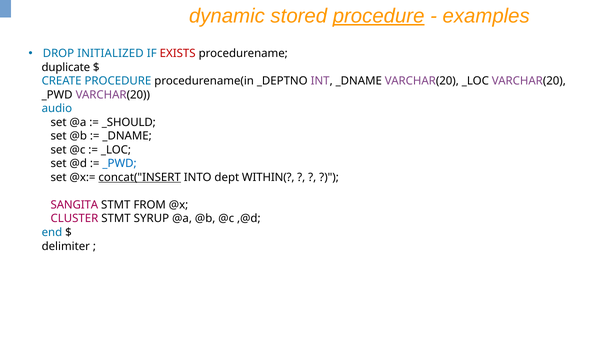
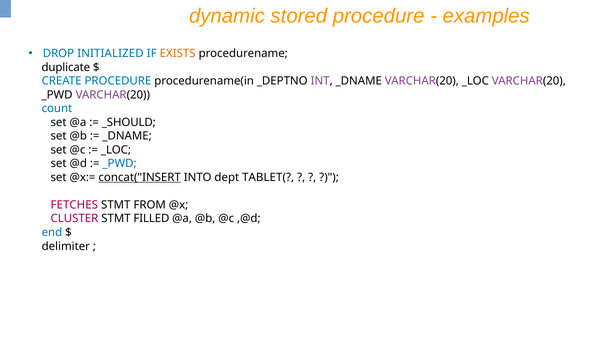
procedure underline: present -> none (379, 16)
EXISTS colour: red -> orange (178, 54)
audio: audio -> count (57, 109)
WITHIN(: WITHIN( -> TABLET( (268, 177)
SANGITA: SANGITA -> FETCHES (74, 205)
SYRUP: SYRUP -> FILLED (151, 219)
